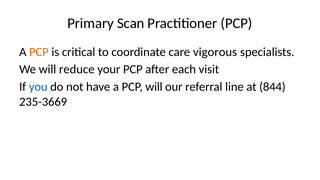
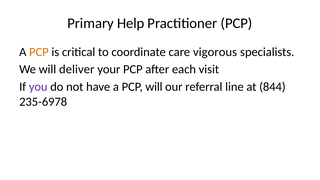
Scan: Scan -> Help (131, 23)
reduce: reduce -> deliver (77, 69)
you colour: blue -> purple (38, 87)
235-3669: 235-3669 -> 235-6978 (43, 102)
